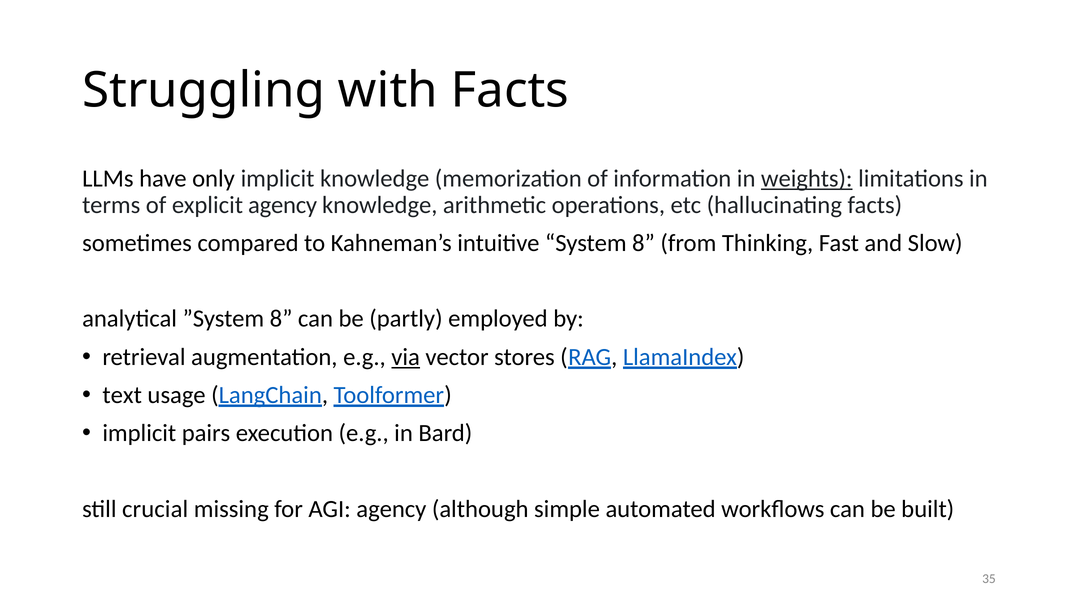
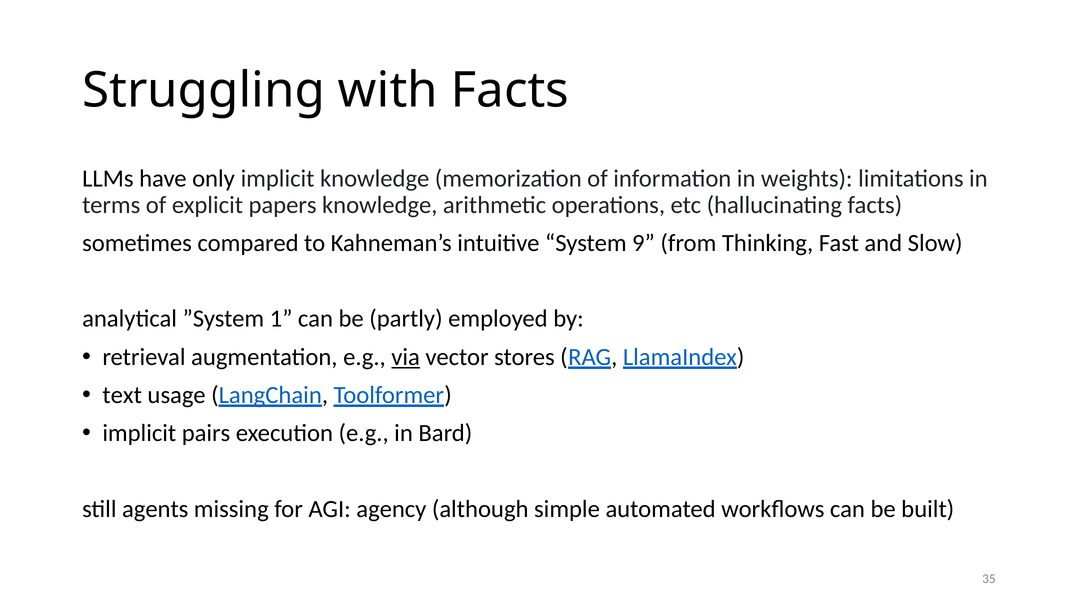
weights underline: present -> none (807, 179)
explicit agency: agency -> papers (283, 205)
System 8: 8 -> 9 (644, 243)
”System 8: 8 -> 1 (281, 319)
crucial: crucial -> agents (155, 509)
